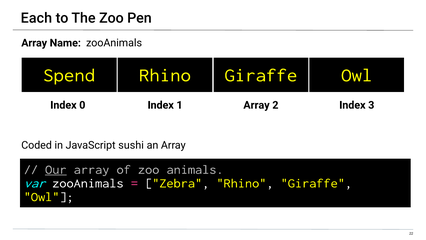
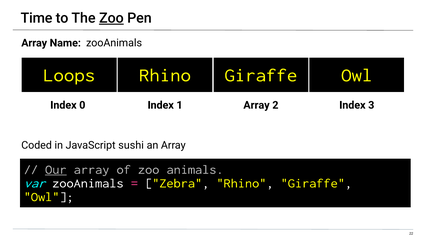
Each: Each -> Time (37, 18)
Zoo underline: none -> present (111, 18)
Spend: Spend -> Loops (69, 75)
